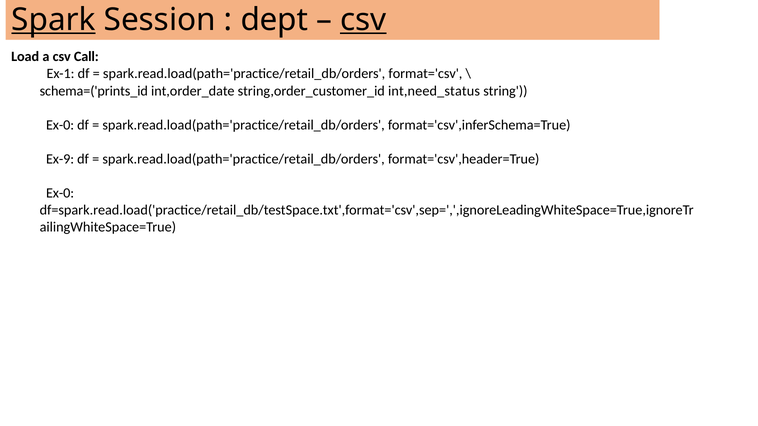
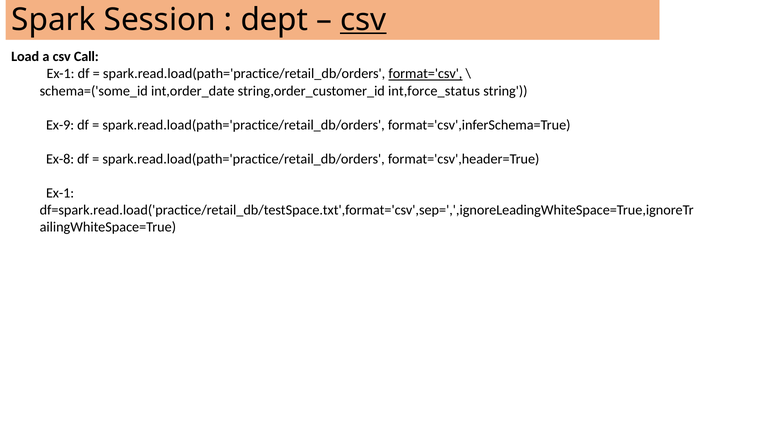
Spark underline: present -> none (53, 20)
format='csv underline: none -> present (425, 74)
schema=('prints_id: schema=('prints_id -> schema=('some_id (94, 91)
int,need_status: int,need_status -> int,force_status (434, 91)
Ex-0: Ex-0 -> Ex-9 (60, 125)
Ex-9: Ex-9 -> Ex-8 (60, 159)
Ex-0: Ex-0 -> Ex-1 (60, 193)
